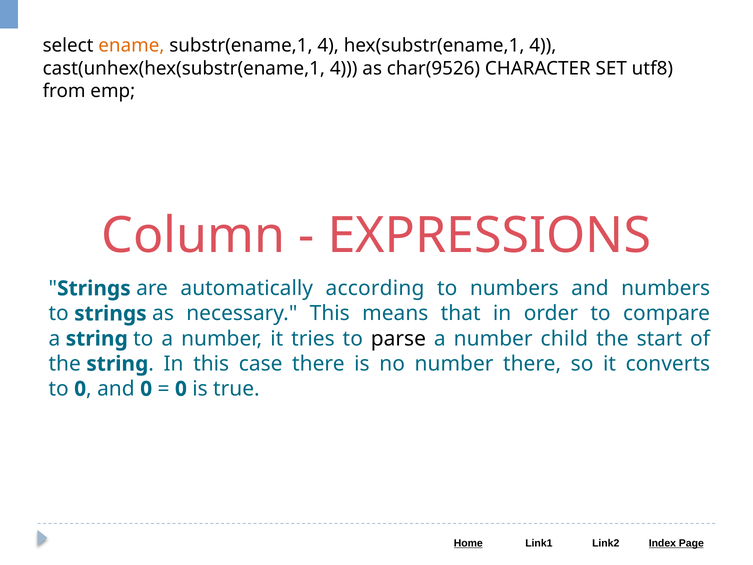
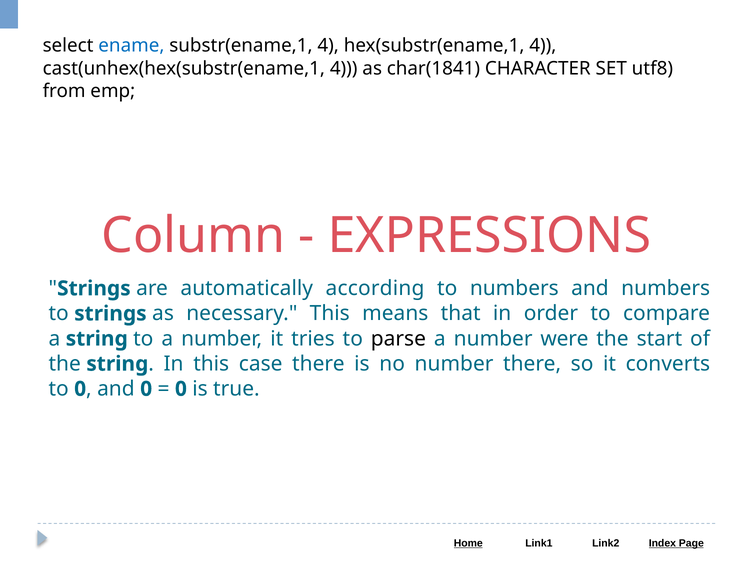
ename colour: orange -> blue (131, 46)
char(9526: char(9526 -> char(1841 (433, 68)
child: child -> were (564, 339)
